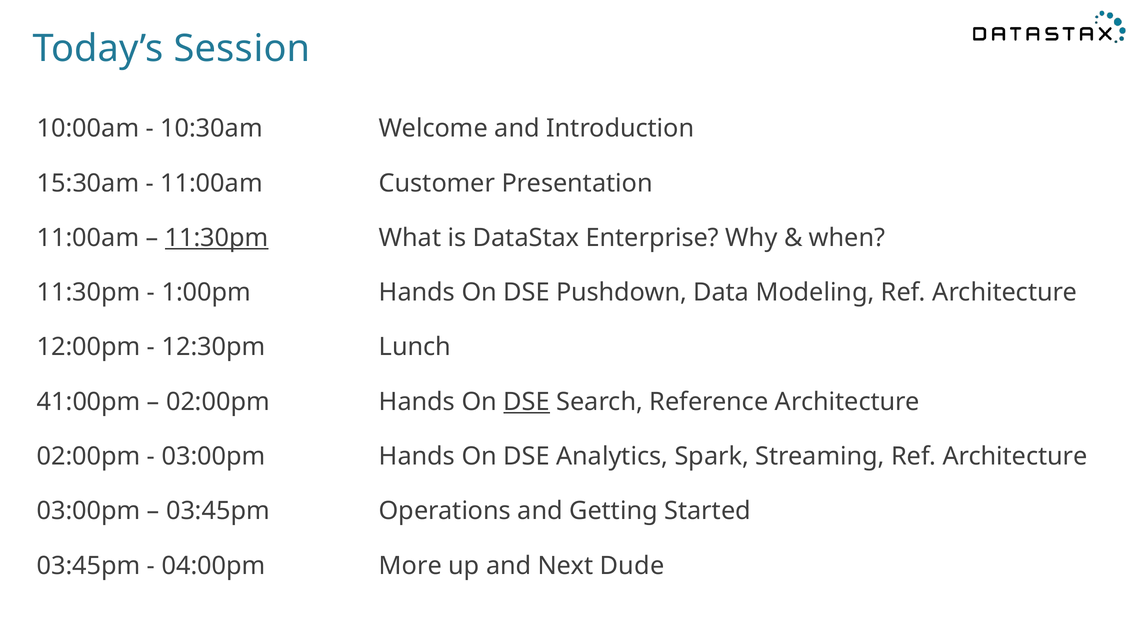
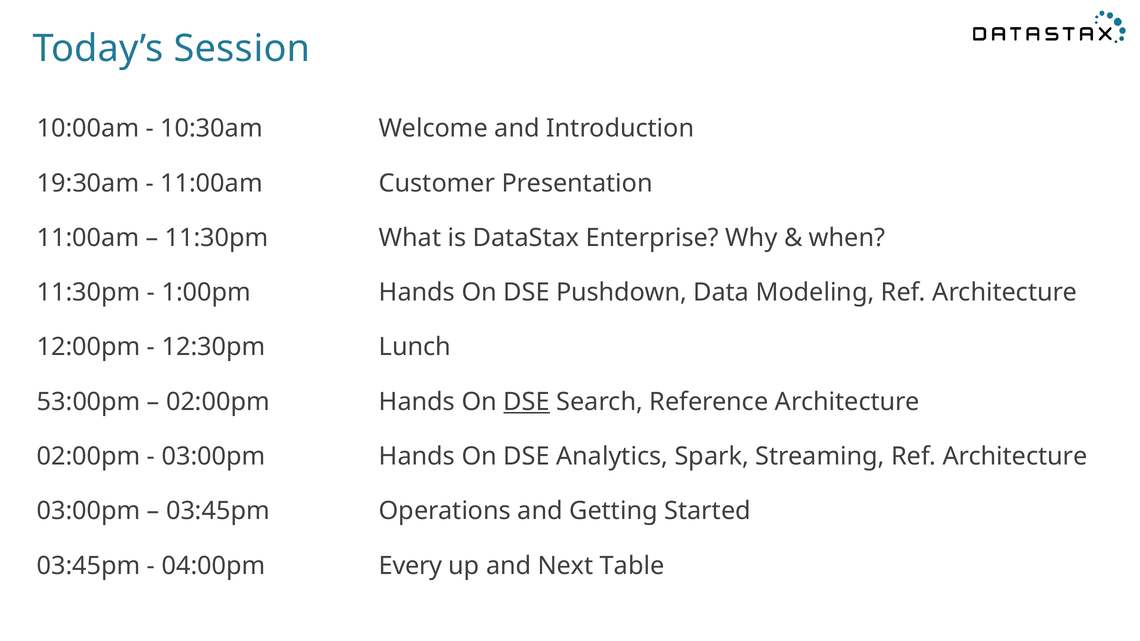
15:30am: 15:30am -> 19:30am (88, 183)
11:30pm underline: present -> none (217, 238)
41:00pm: 41:00pm -> 53:00pm (89, 402)
More: More -> Every (410, 566)
Dude: Dude -> Table (632, 566)
